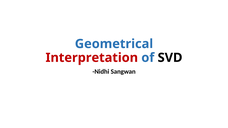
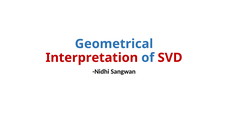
SVD colour: black -> red (170, 58)
